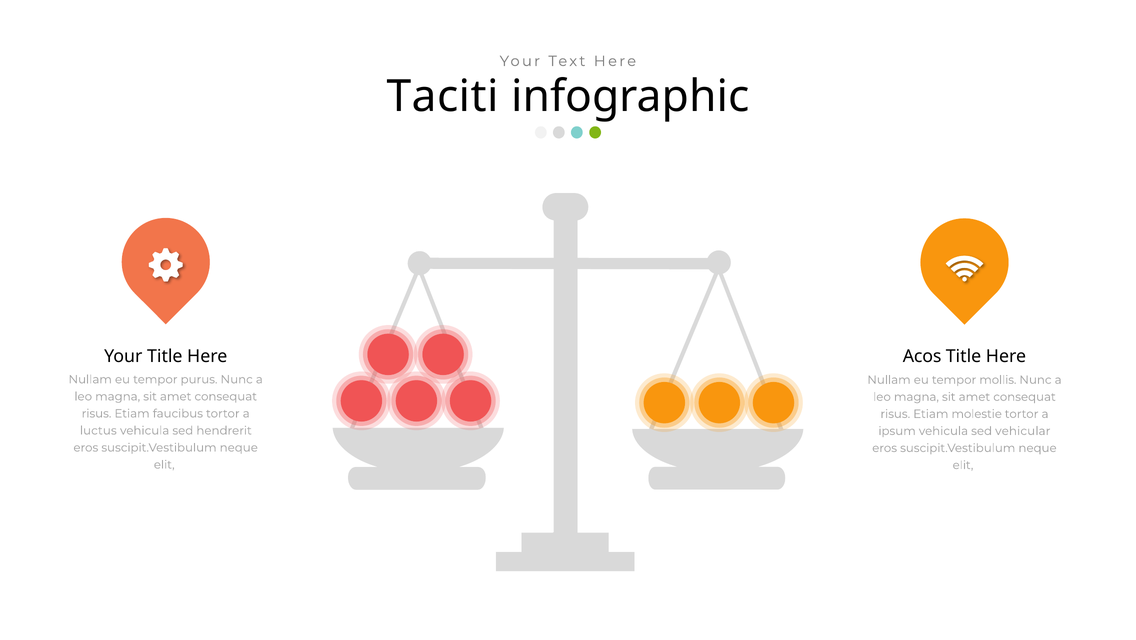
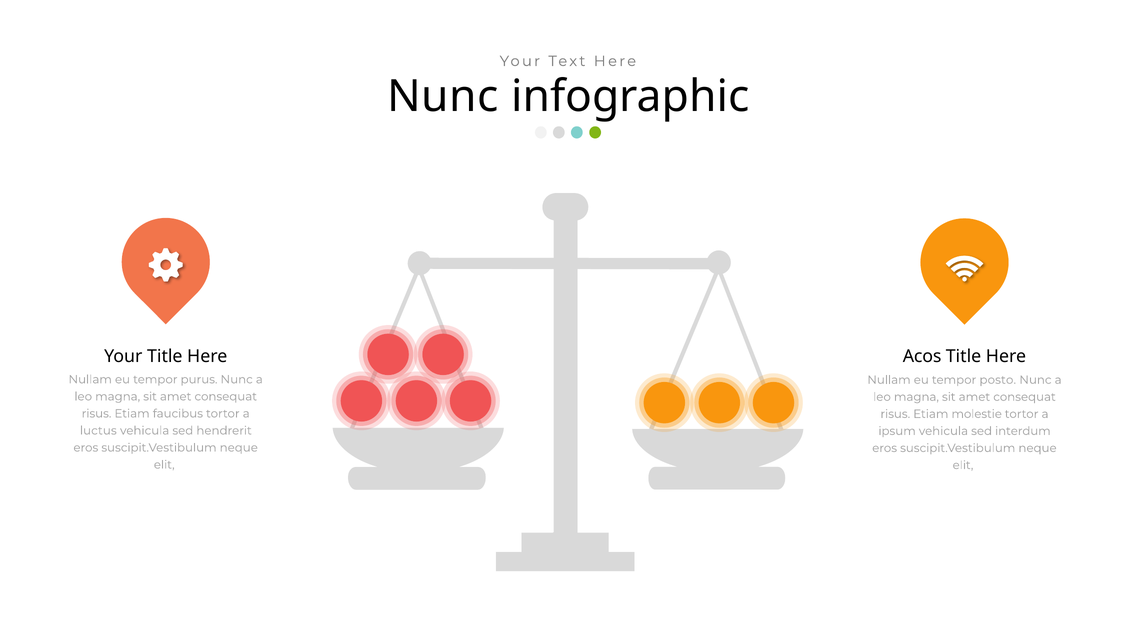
Taciti: Taciti -> Nunc (443, 96)
mollis: mollis -> posto (998, 380)
vehicular: vehicular -> interdum (1023, 431)
